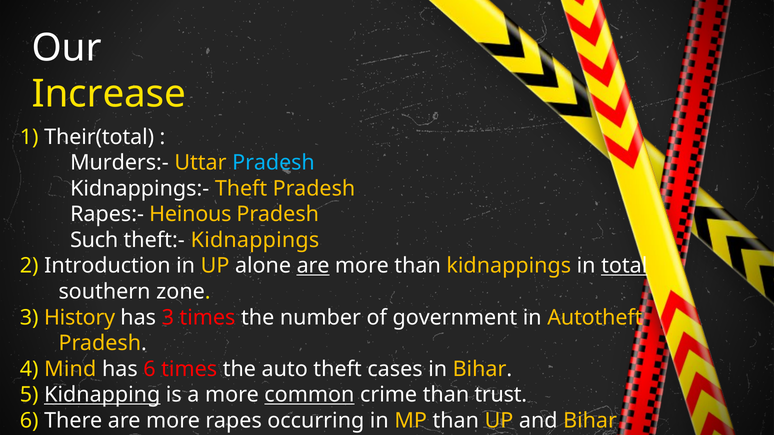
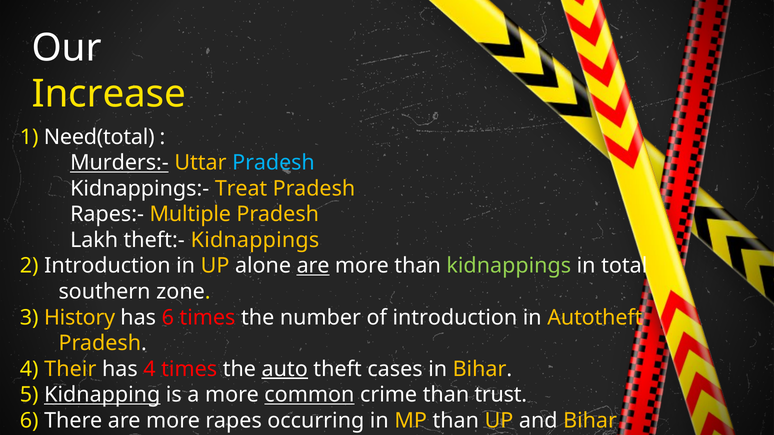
Their(total: Their(total -> Need(total (99, 137)
Murders:- underline: none -> present (119, 163)
Kidnappings:- Theft: Theft -> Treat (241, 189)
Heinous: Heinous -> Multiple (190, 214)
Such: Such -> Lakh (94, 240)
kidnappings colour: yellow -> light green (509, 266)
total underline: present -> none (624, 266)
has 3: 3 -> 6 (168, 318)
of government: government -> introduction (455, 318)
Mind: Mind -> Their (70, 369)
has 6: 6 -> 4 (149, 369)
auto underline: none -> present (285, 369)
